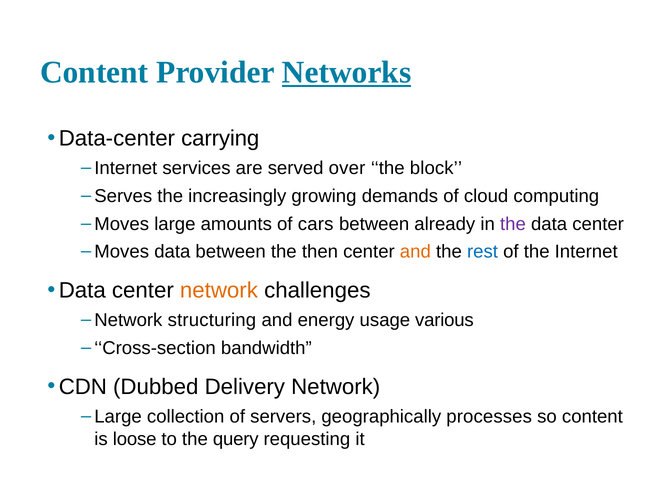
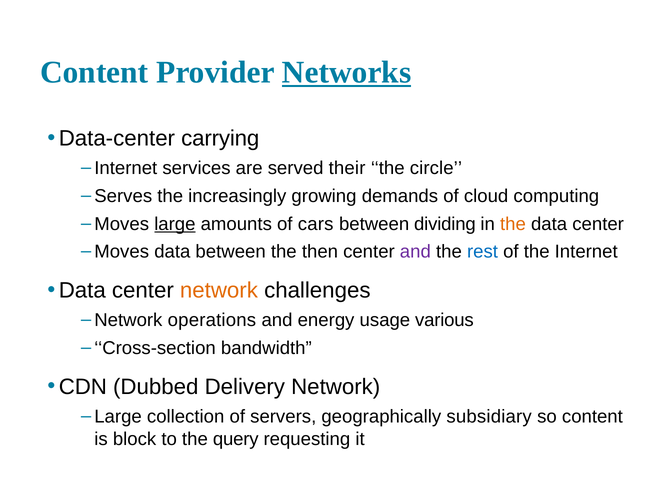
over: over -> their (347, 168)
block: block -> circle (436, 168)
large underline: none -> present (175, 224)
already: already -> dividing (445, 224)
the colour: purple -> orange (513, 224)
and colour: orange -> purple (415, 252)
structuring: structuring -> operations (212, 320)
processes: processes -> subsidiary (489, 417)
loose: loose -> block (135, 439)
